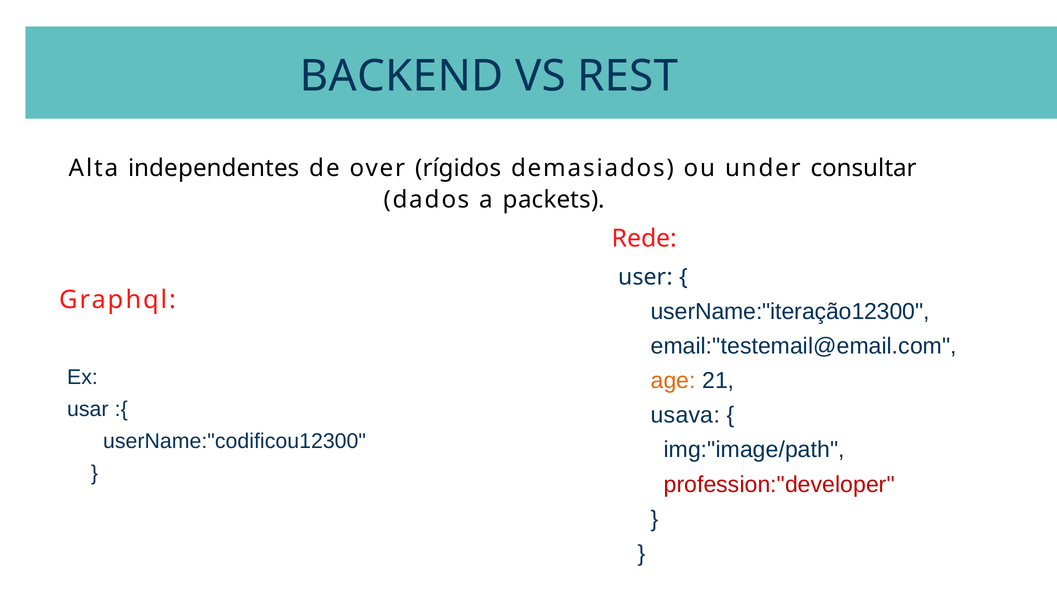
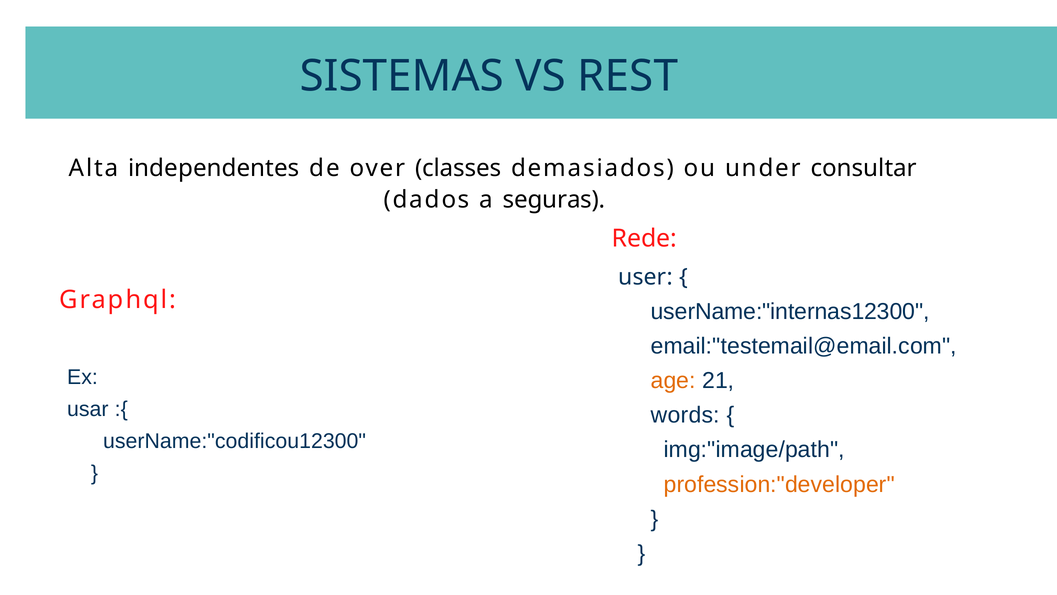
BACKEND: BACKEND -> SISTEMAS (402, 76)
rígidos: rígidos -> classes (458, 168)
packets: packets -> seguras (554, 199)
userName:"iteração12300: userName:"iteração12300 -> userName:"internas12300 (790, 311)
usava: usava -> words (685, 415)
profession:"developer colour: red -> orange (779, 484)
